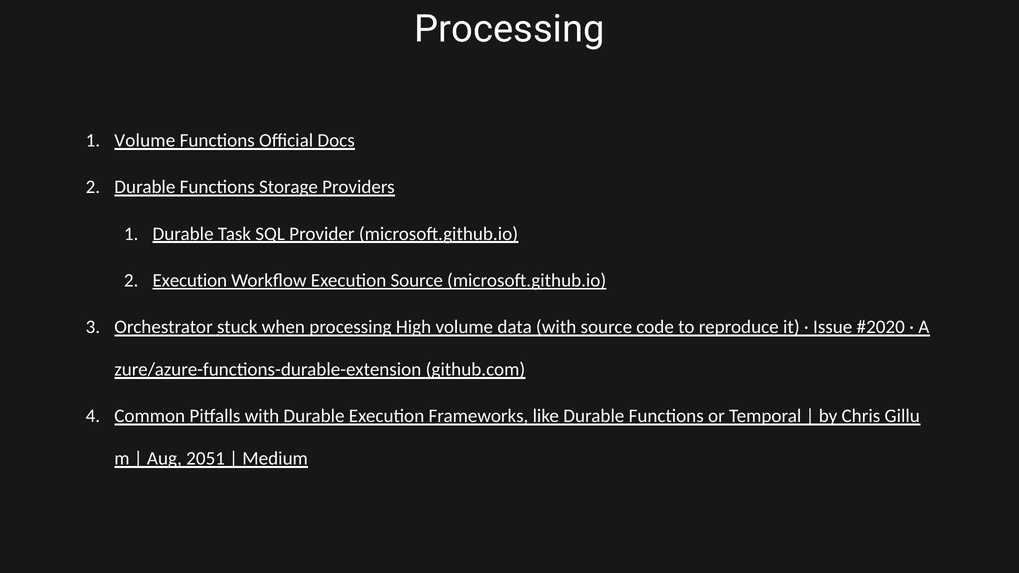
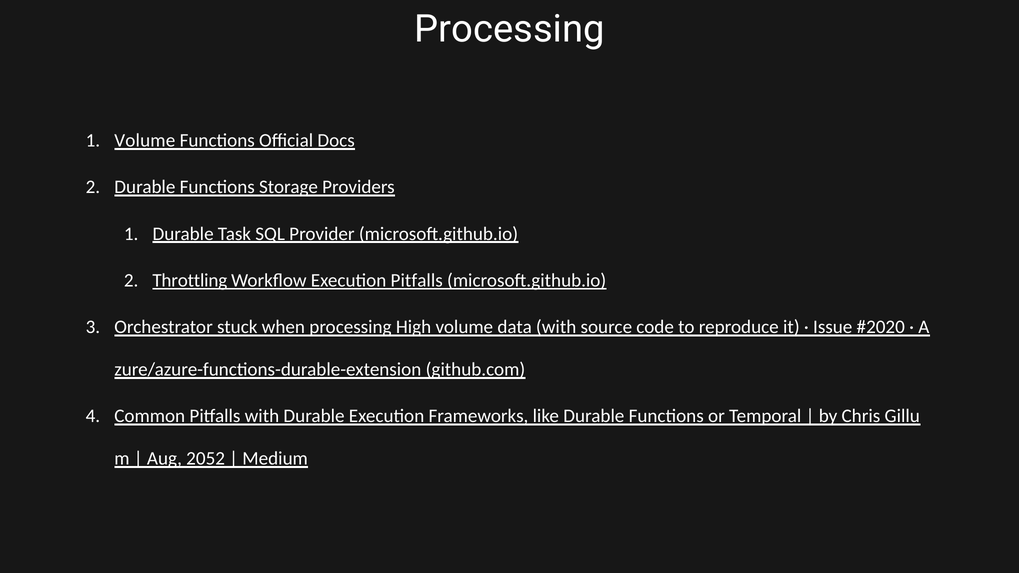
Execution: Execution -> Throttling (190, 281)
Execution Source: Source -> Pitfalls (417, 281)
2051: 2051 -> 2052 (206, 459)
